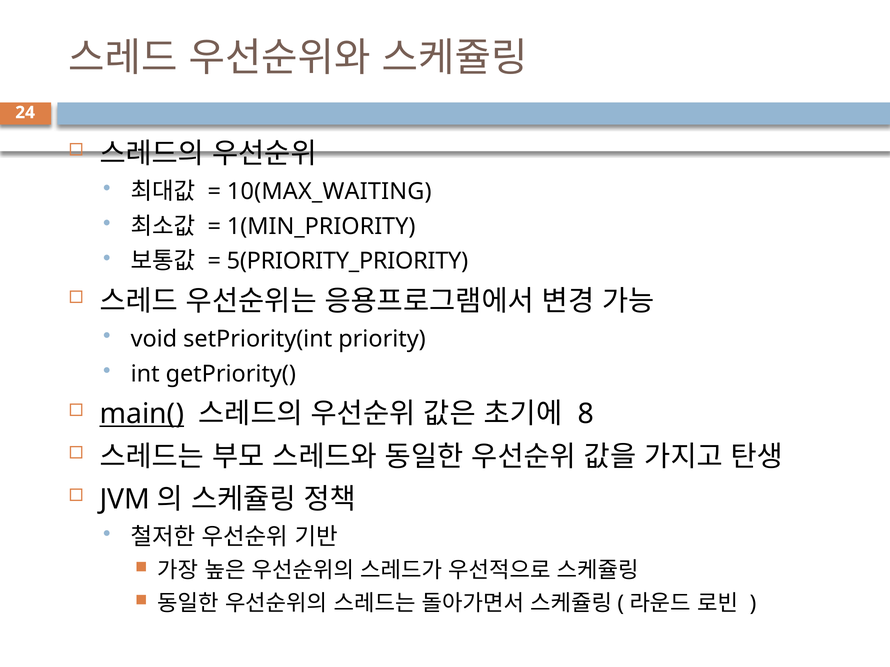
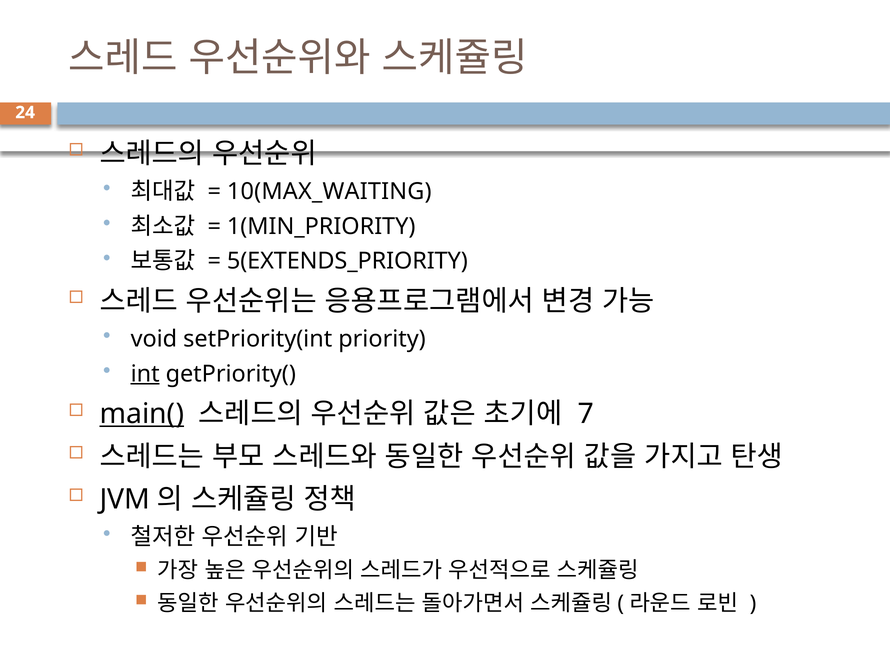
5(PRIORITY_PRIORITY: 5(PRIORITY_PRIORITY -> 5(EXTENDS_PRIORITY (347, 261)
int underline: none -> present (145, 374)
8: 8 -> 7 (586, 414)
